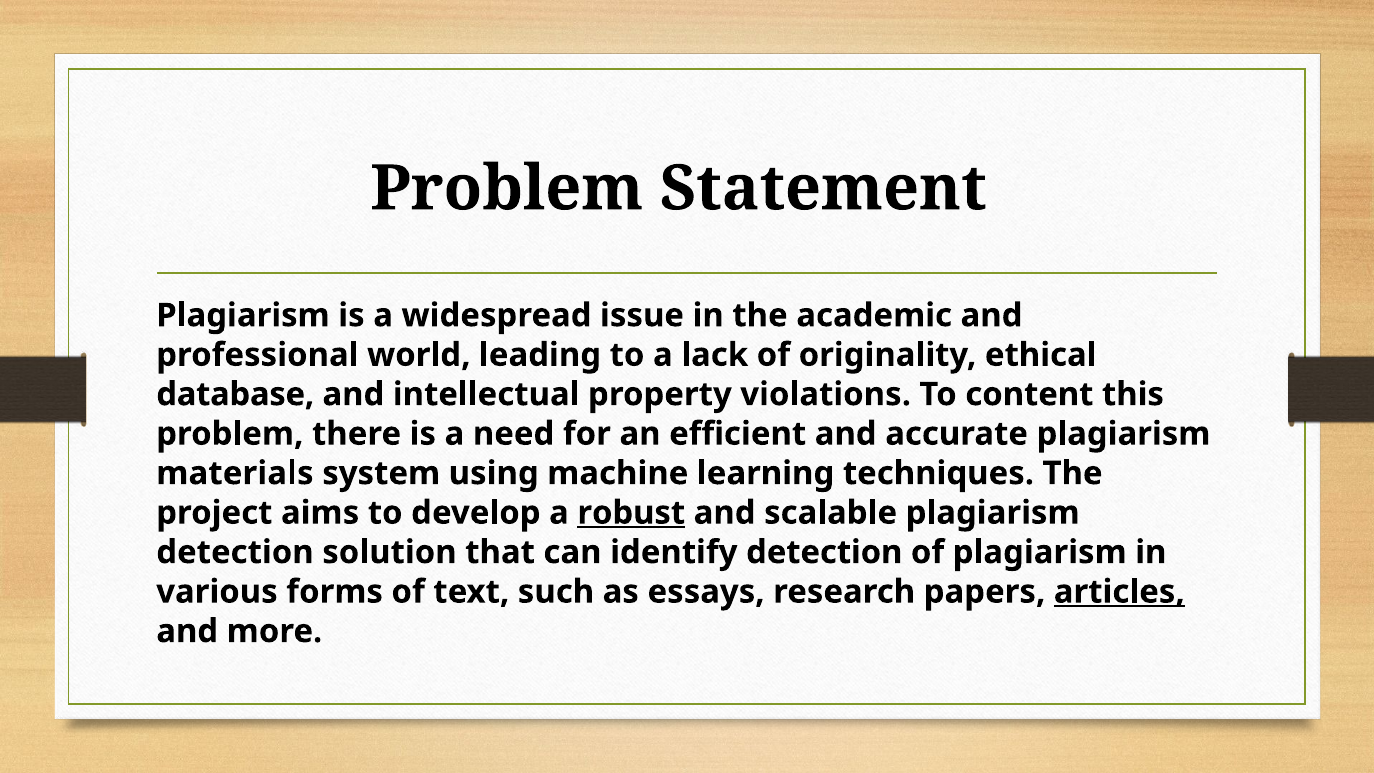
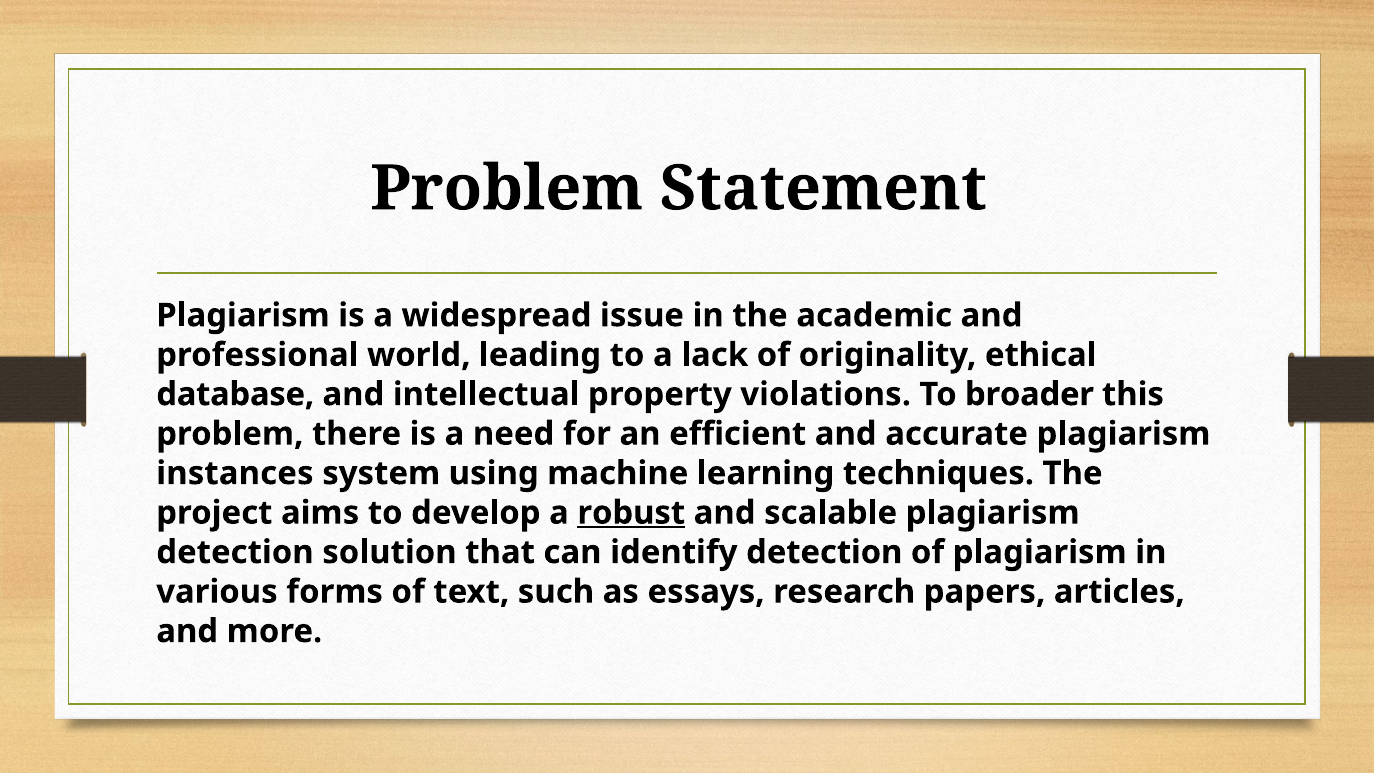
content: content -> broader (1029, 394)
materials: materials -> instances (235, 473)
articles underline: present -> none (1119, 592)
